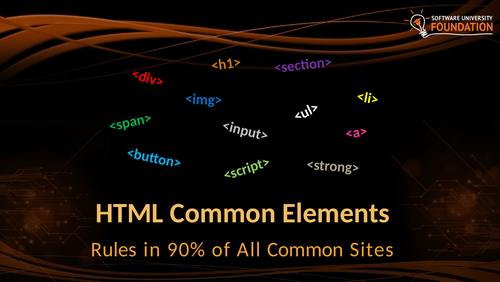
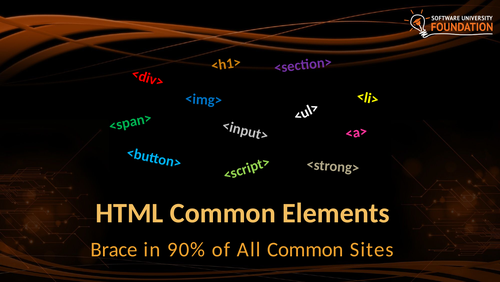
Rules: Rules -> Brace (114, 249)
